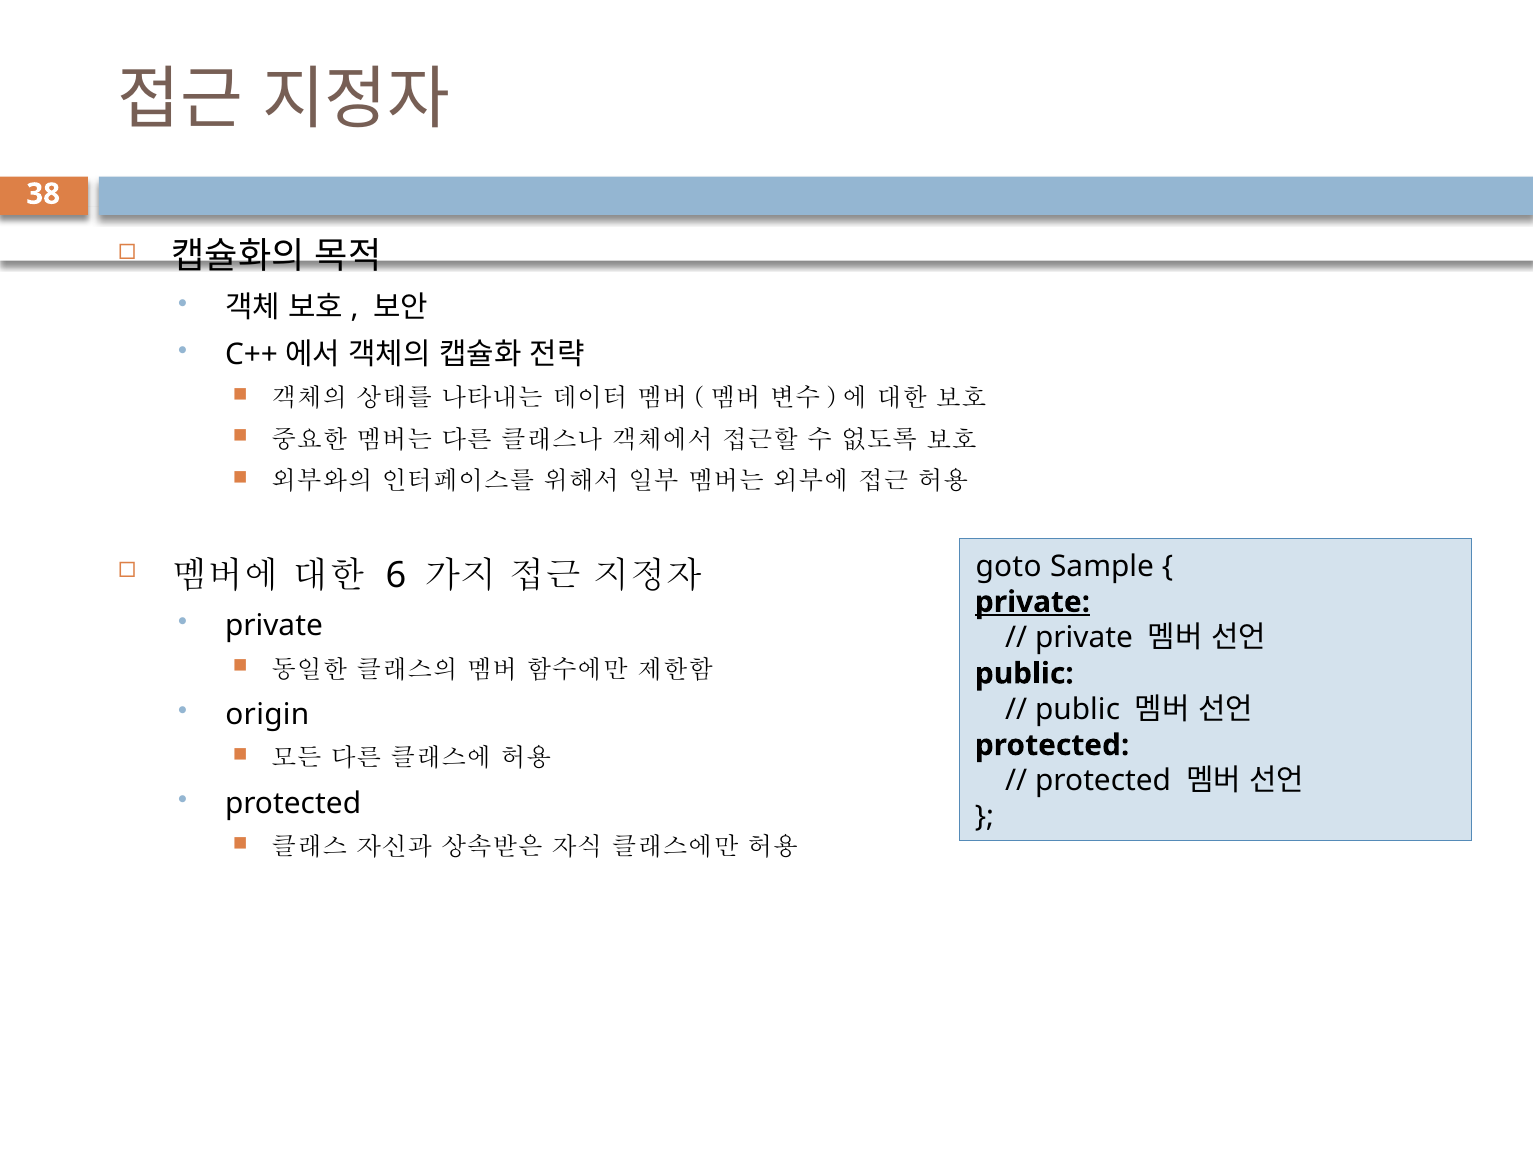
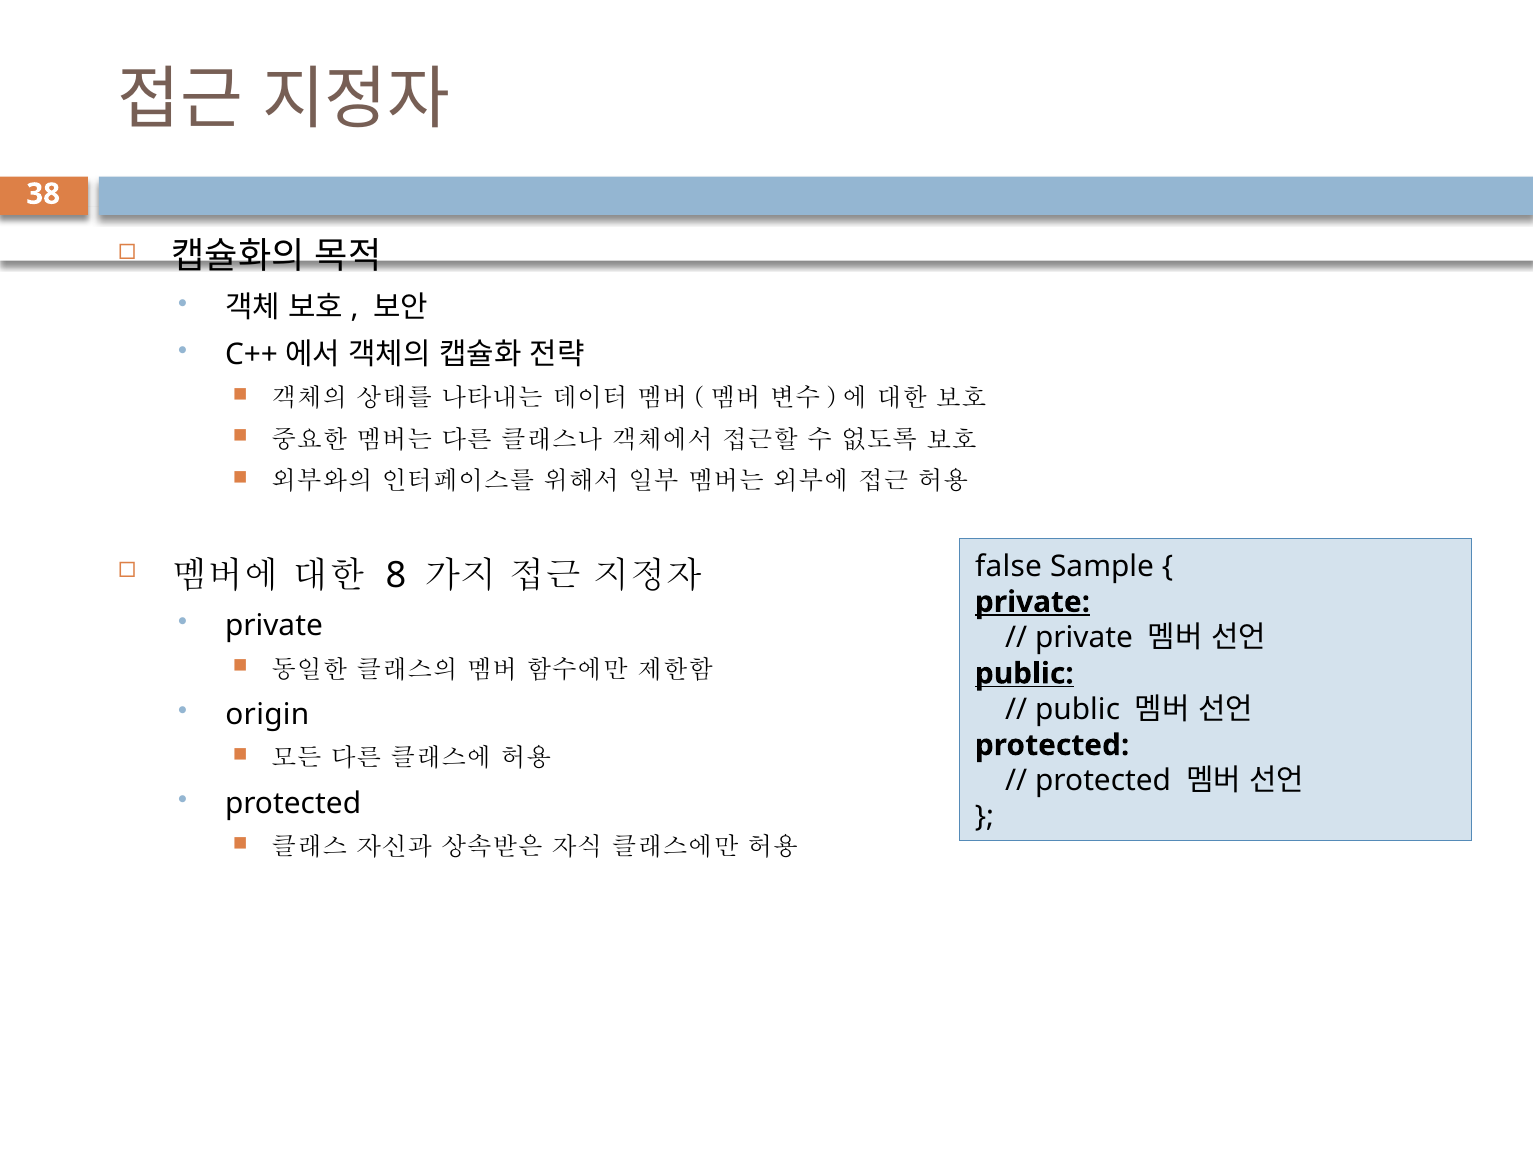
goto: goto -> false (1009, 566)
6: 6 -> 8 (396, 575)
public underline: none -> present (1024, 673)
